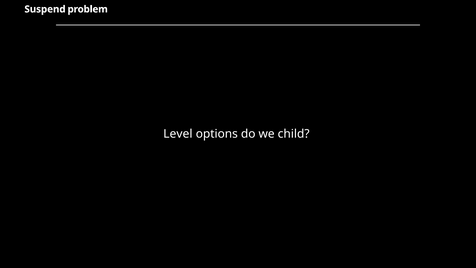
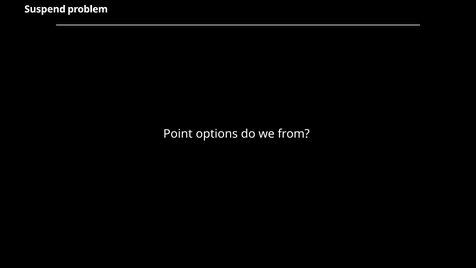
Level: Level -> Point (178, 134)
child: child -> from (294, 134)
